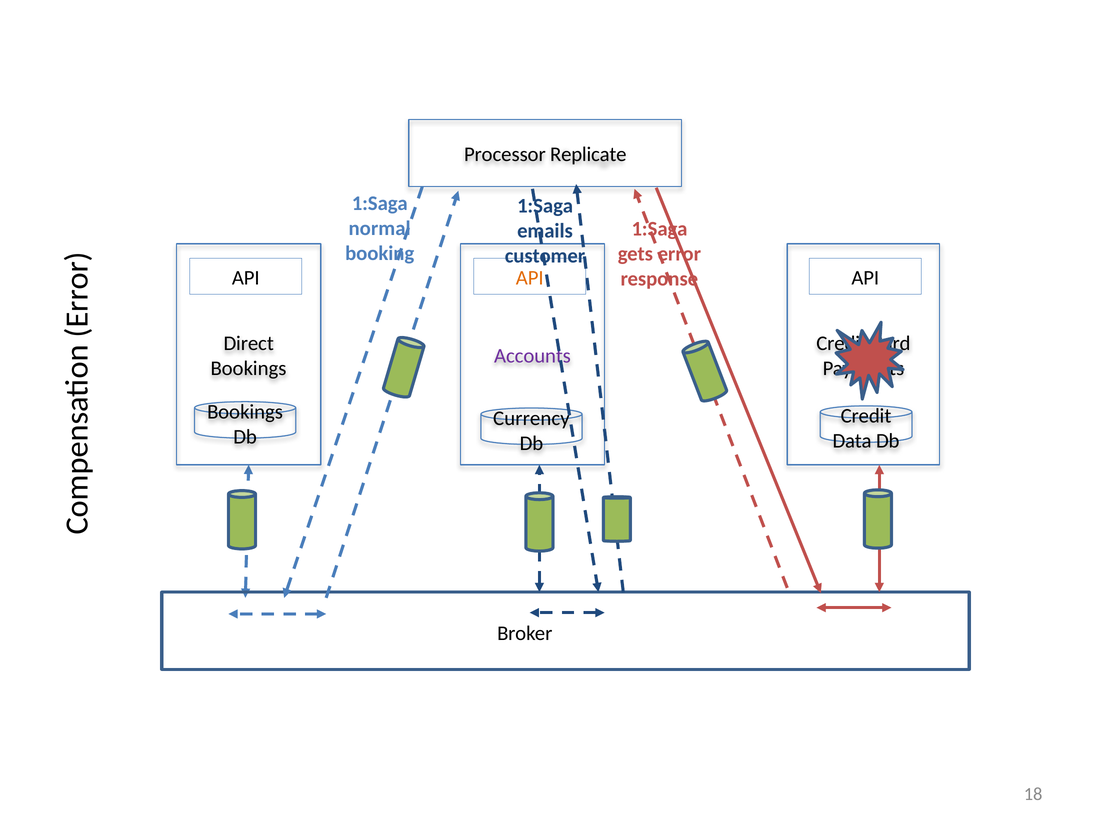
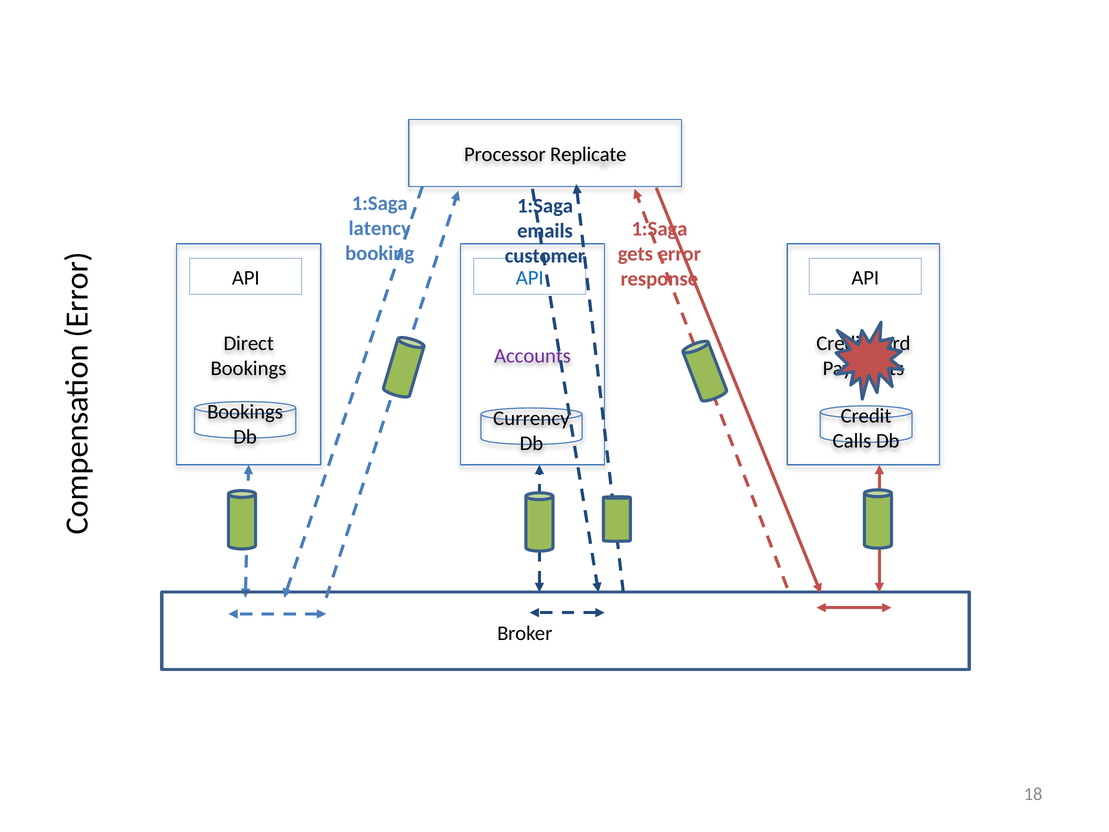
normal: normal -> latency (380, 228)
API colour: orange -> blue (530, 278)
Data: Data -> Calls (852, 441)
